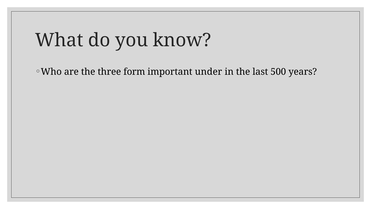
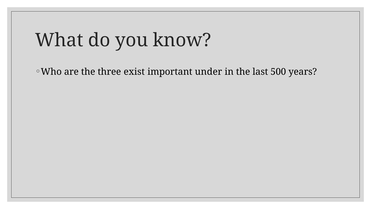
form: form -> exist (134, 72)
